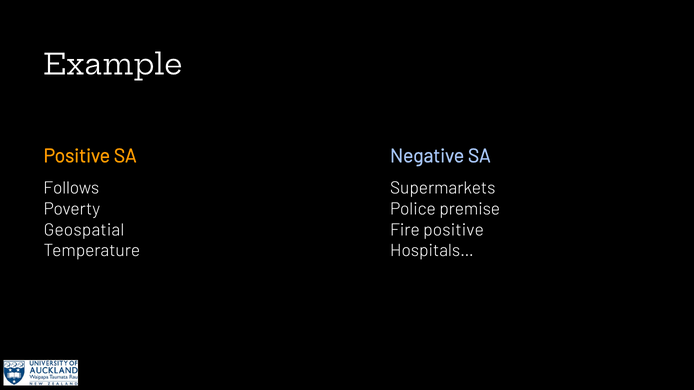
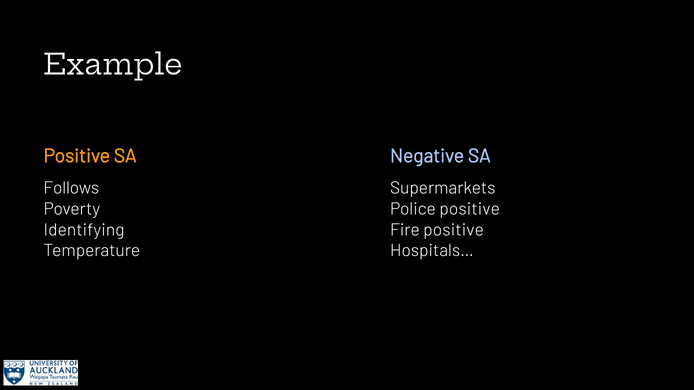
Police premise: premise -> positive (470, 209)
Geospatial: Geospatial -> Identifying (84, 230)
